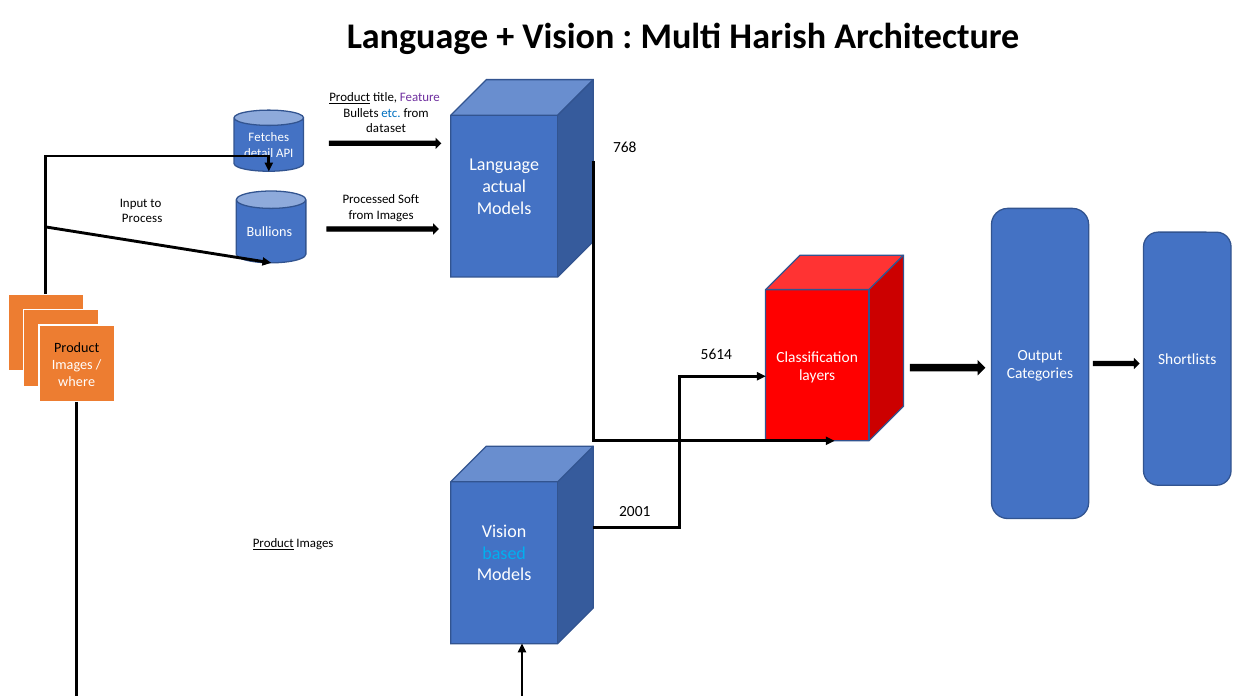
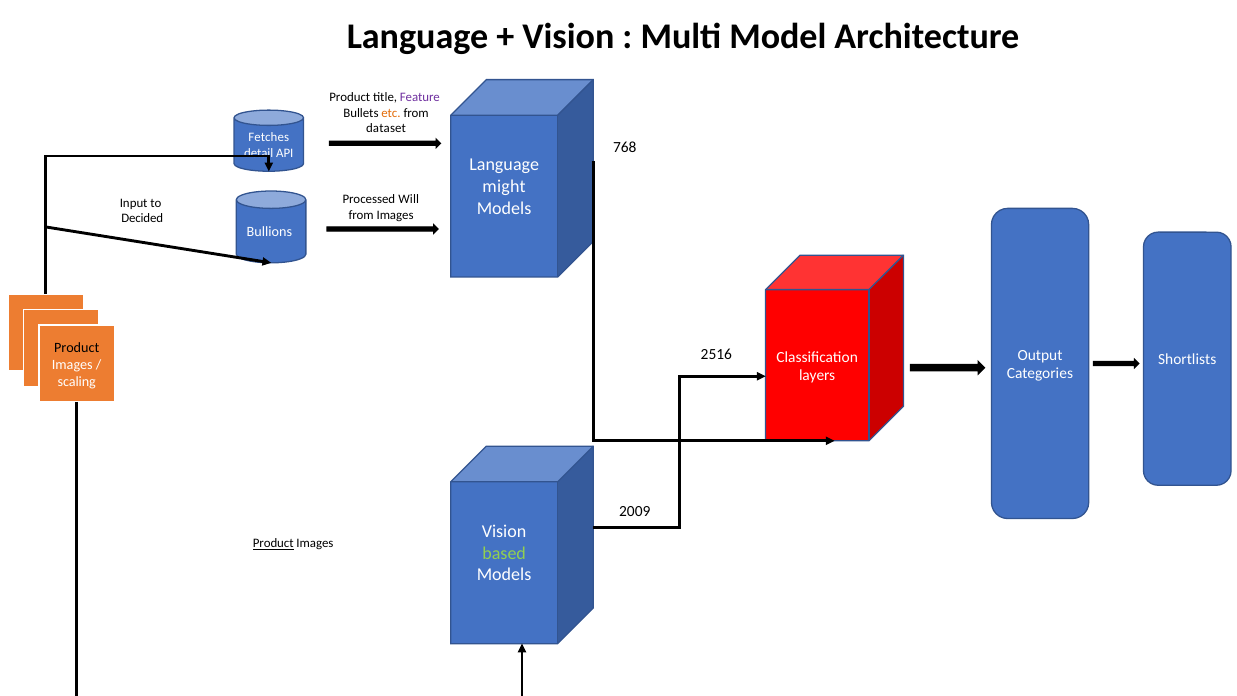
Harish: Harish -> Model (778, 37)
Product underline: present -> none (350, 98)
etc colour: blue -> orange (391, 113)
actual: actual -> might (504, 187)
Soft: Soft -> Will (409, 199)
Process: Process -> Decided (142, 218)
5614: 5614 -> 2516 (716, 354)
where: where -> scaling (77, 381)
2001: 2001 -> 2009 (635, 511)
based colour: light blue -> light green (504, 553)
